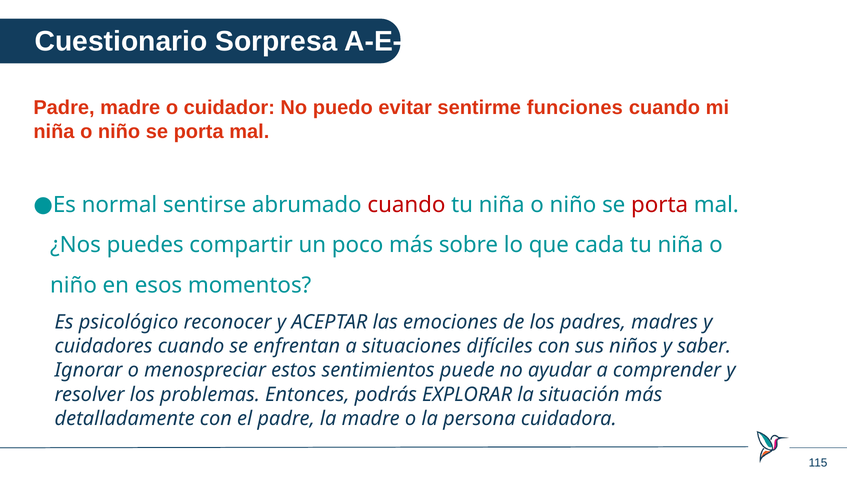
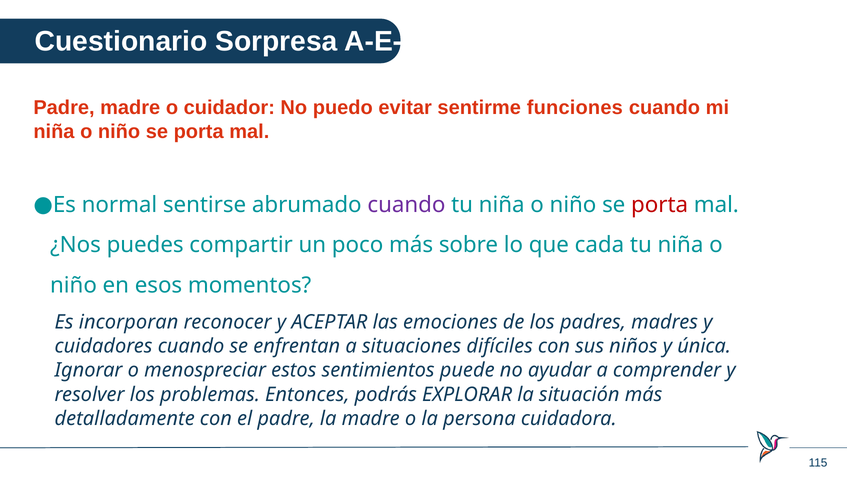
cuando colour: red -> purple (406, 204)
psicológico: psicológico -> incorporan (129, 322)
saber: saber -> única (704, 346)
